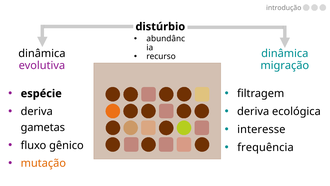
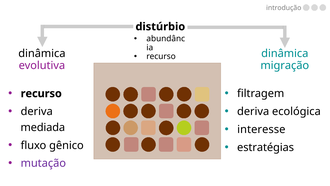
espécie: espécie -> recurso (41, 93)
gametas: gametas -> mediada (43, 127)
frequência: frequência -> estratégias (266, 147)
mutação colour: orange -> purple (43, 163)
